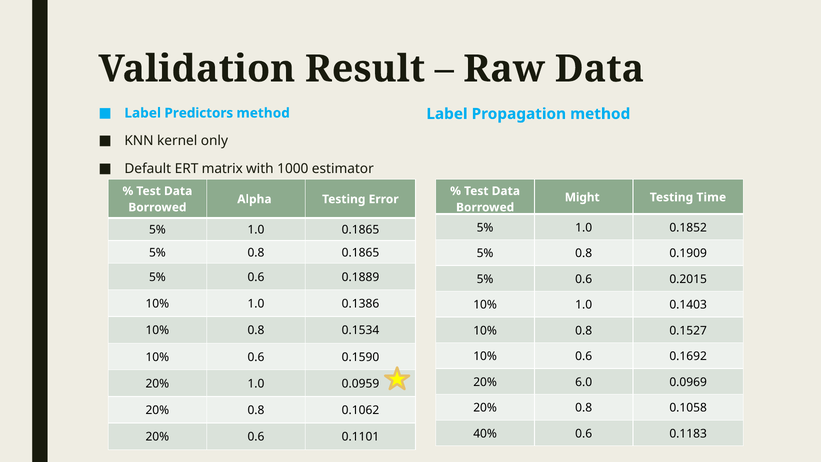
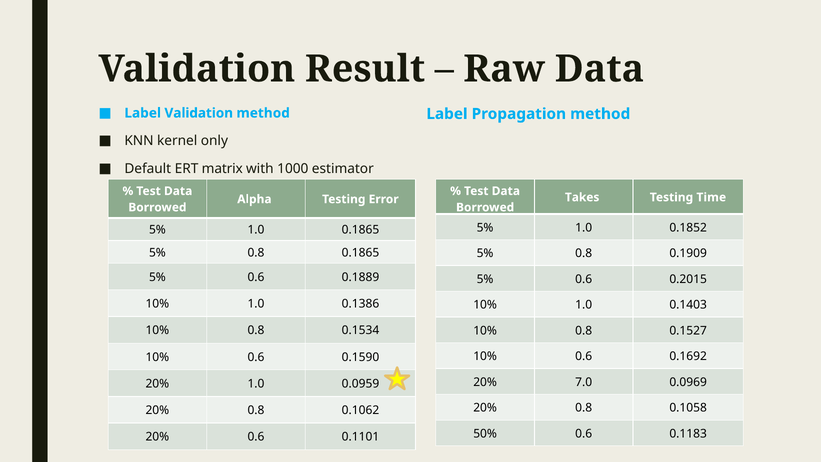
Label Predictors: Predictors -> Validation (199, 113)
Might: Might -> Takes (582, 197)
6.0: 6.0 -> 7.0 (584, 382)
40%: 40% -> 50% (485, 434)
